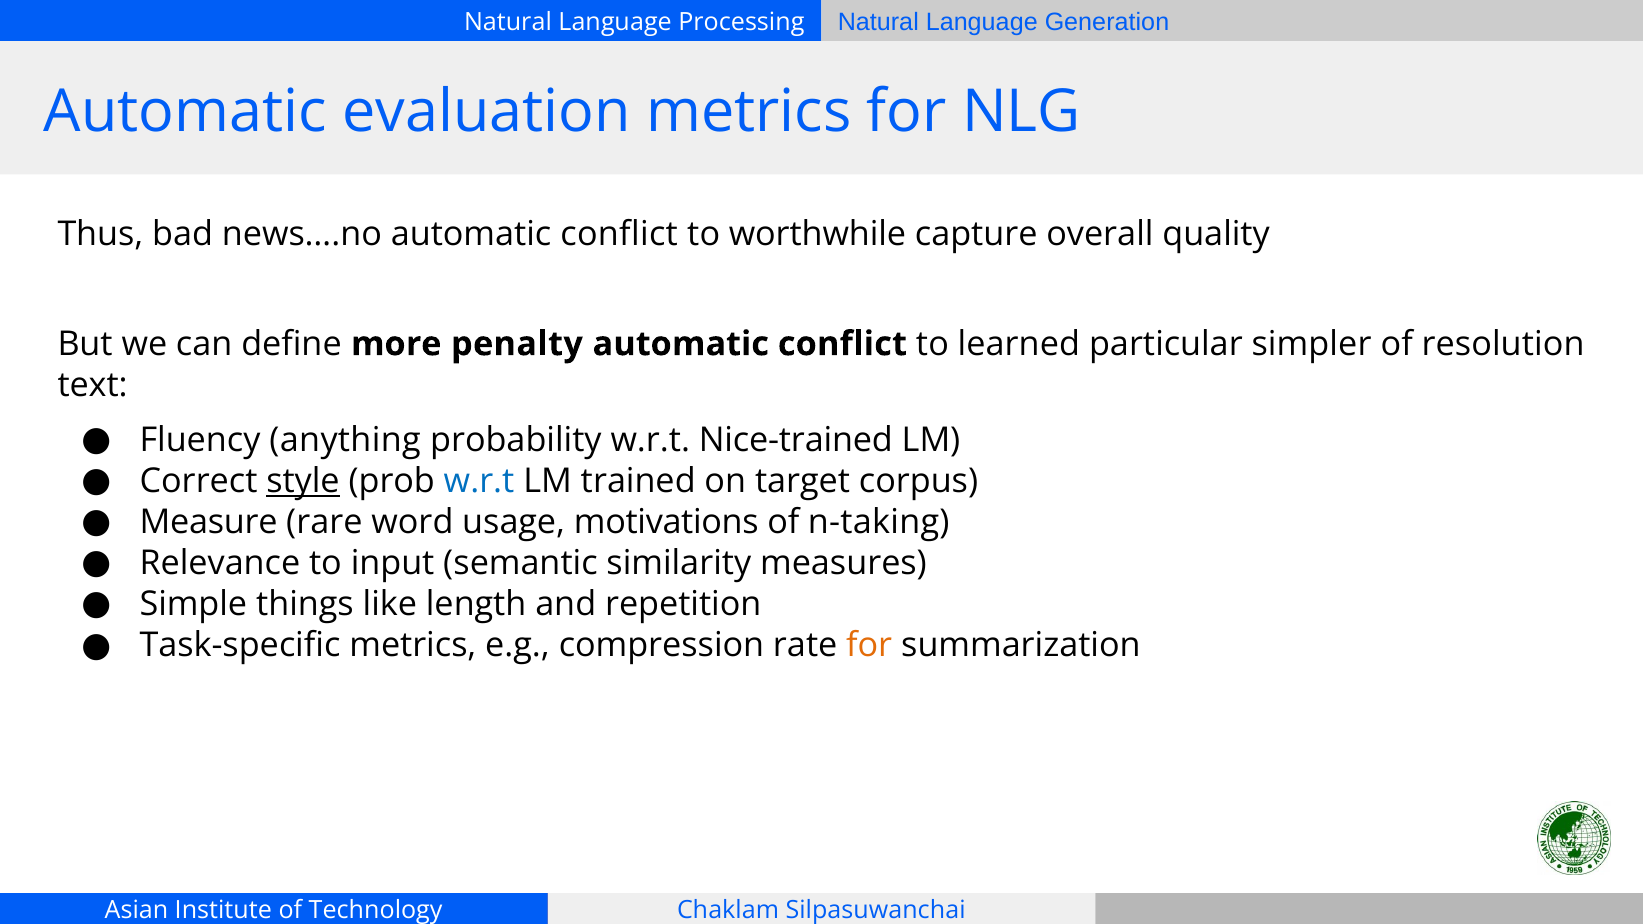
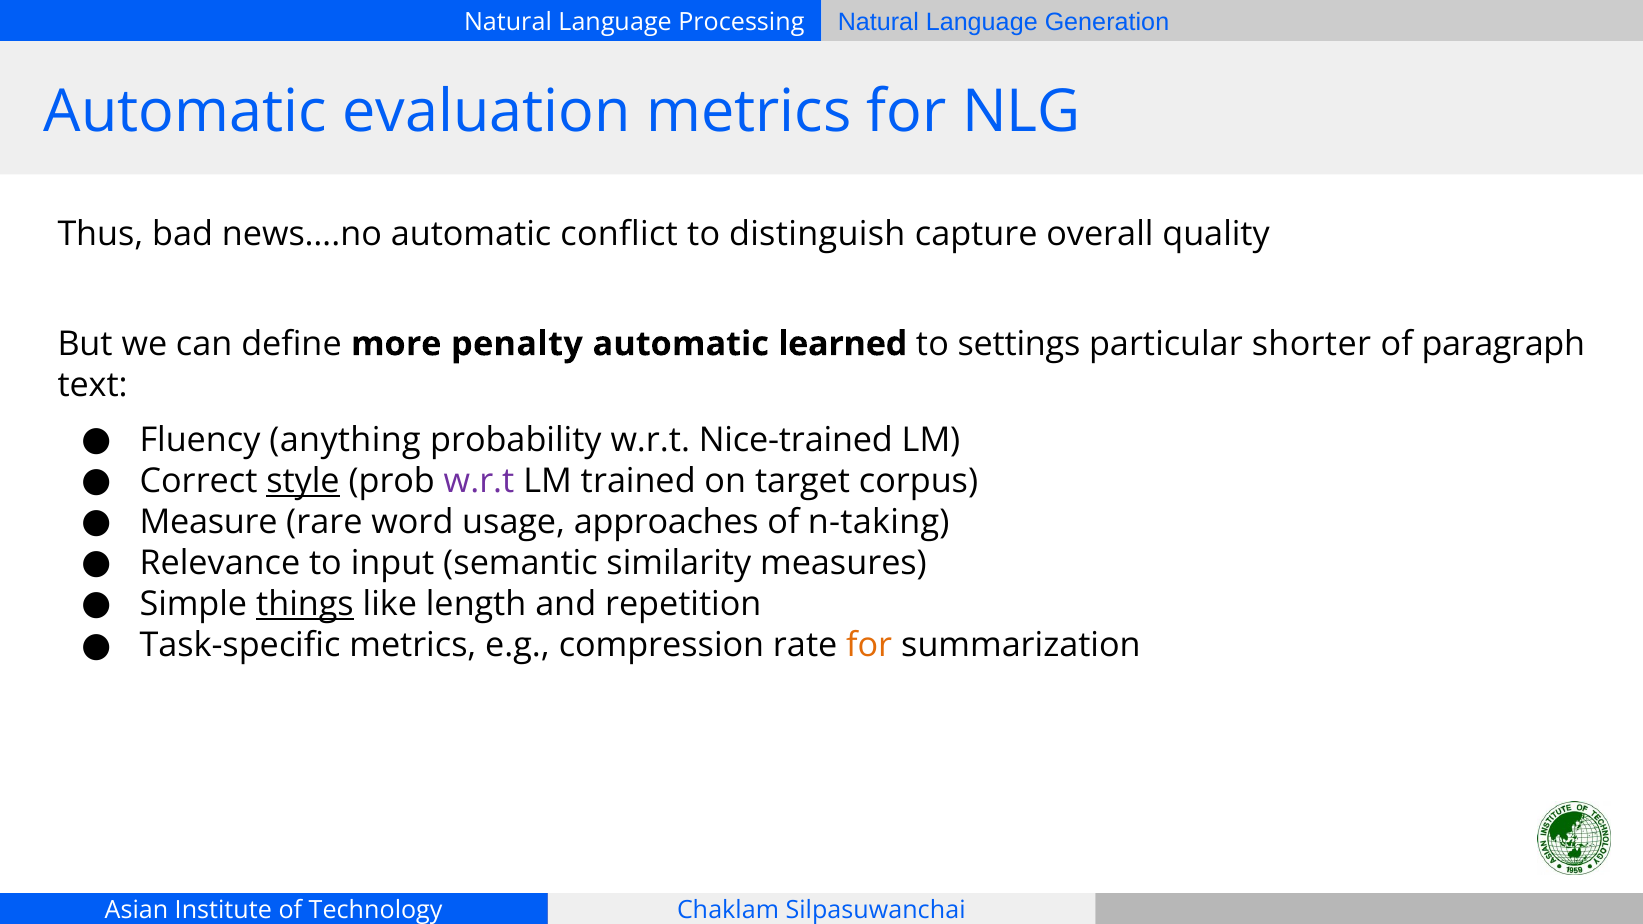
worthwhile: worthwhile -> distinguish (817, 234)
conflict: conflict -> learned (843, 344)
learned: learned -> settings (1019, 344)
simpler: simpler -> shorter (1311, 344)
resolution: resolution -> paragraph (1503, 344)
w.r.t colour: blue -> purple (479, 481)
motivations: motivations -> approaches (666, 522)
things underline: none -> present (305, 604)
